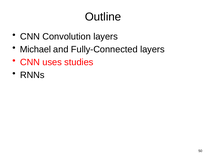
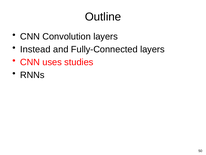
Michael: Michael -> Instead (35, 49)
